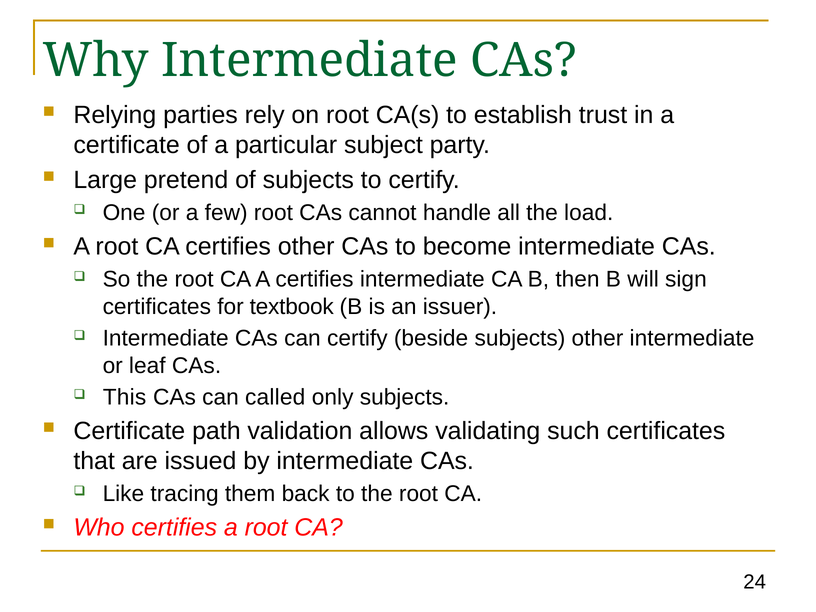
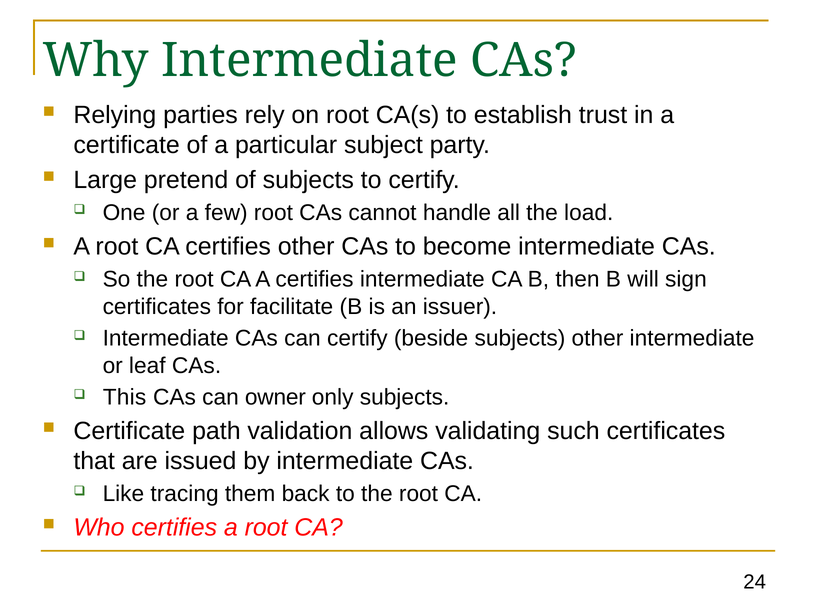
textbook: textbook -> facilitate (292, 307)
called: called -> owner (275, 397)
